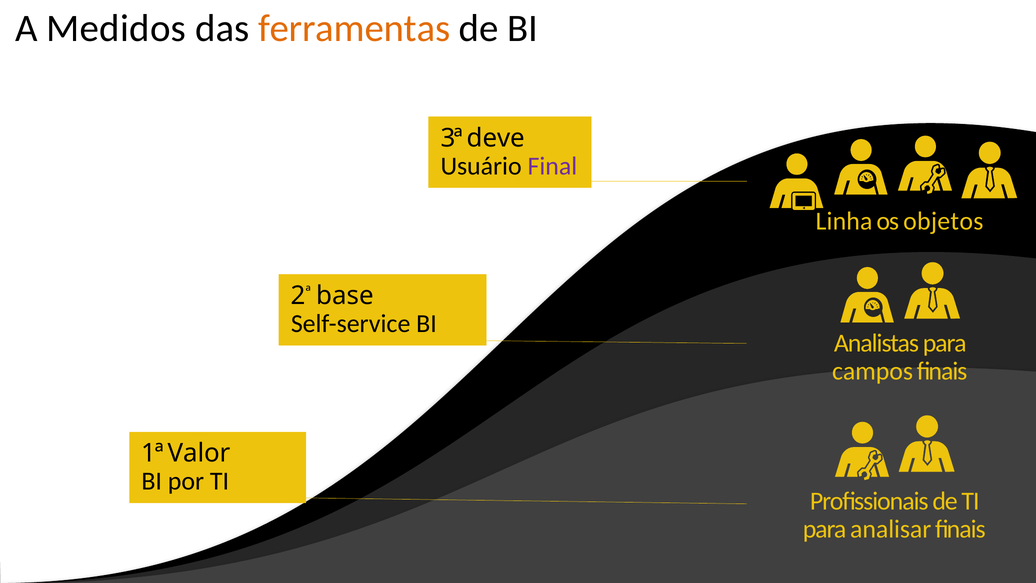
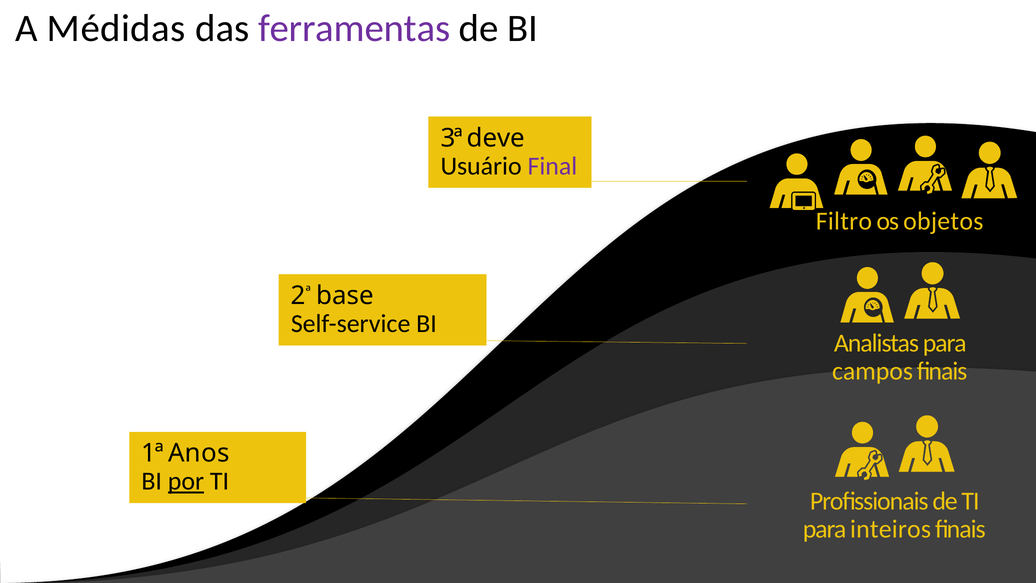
Medidos: Medidos -> Médidas (116, 28)
ferramentas colour: orange -> purple (354, 28)
Linha: Linha -> Filtro (844, 221)
Valor: Valor -> Anos (199, 453)
por underline: none -> present (186, 481)
analisar: analisar -> inteiros (891, 529)
